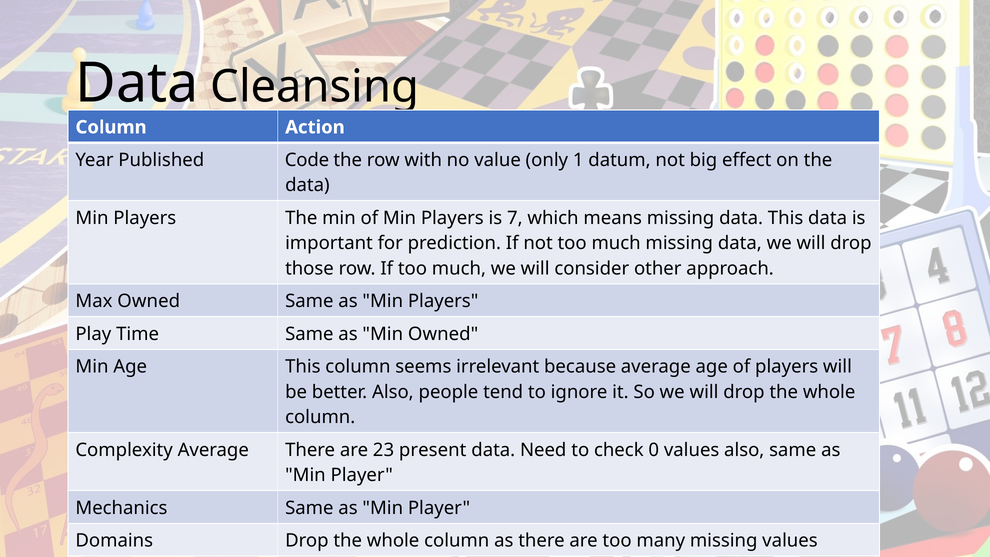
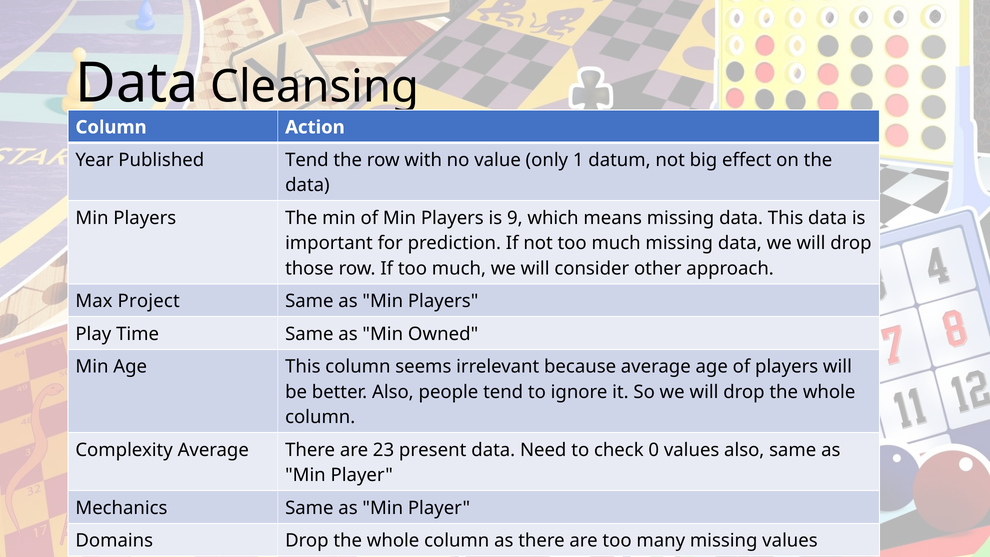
Published Code: Code -> Tend (307, 160)
7: 7 -> 9 (515, 218)
Max Owned: Owned -> Project (149, 301)
